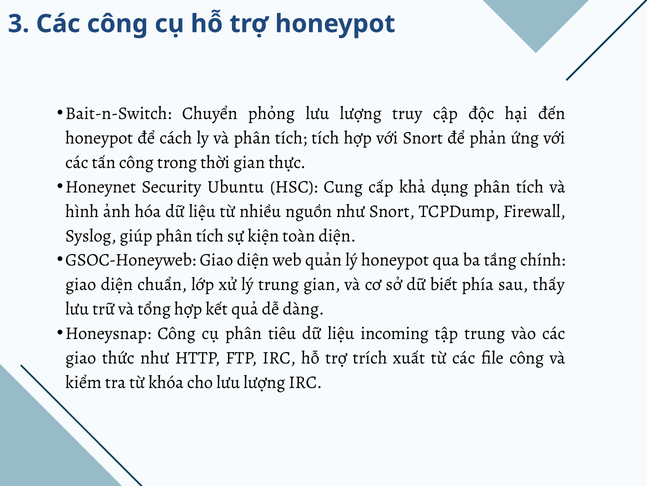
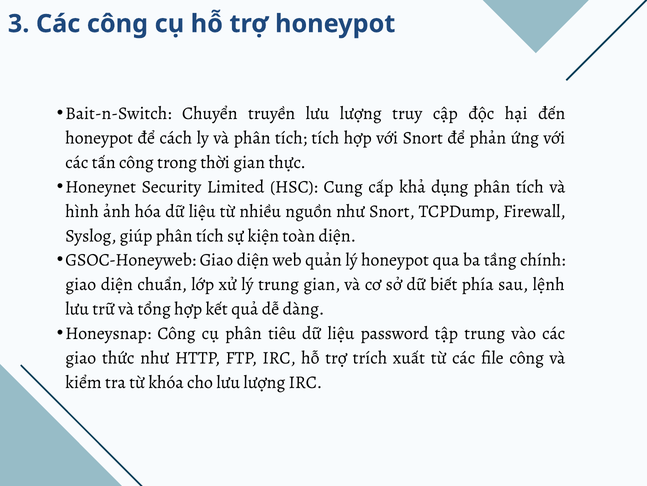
phỏng: phỏng -> truyền (272, 113)
Ubuntu: Ubuntu -> Limited (236, 186)
thấy: thấy -> lệnh (549, 284)
incoming: incoming -> password (395, 333)
